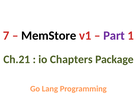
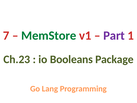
MemStore colour: black -> green (49, 35)
Ch.21: Ch.21 -> Ch.23 (17, 59)
Chapters: Chapters -> Booleans (71, 59)
